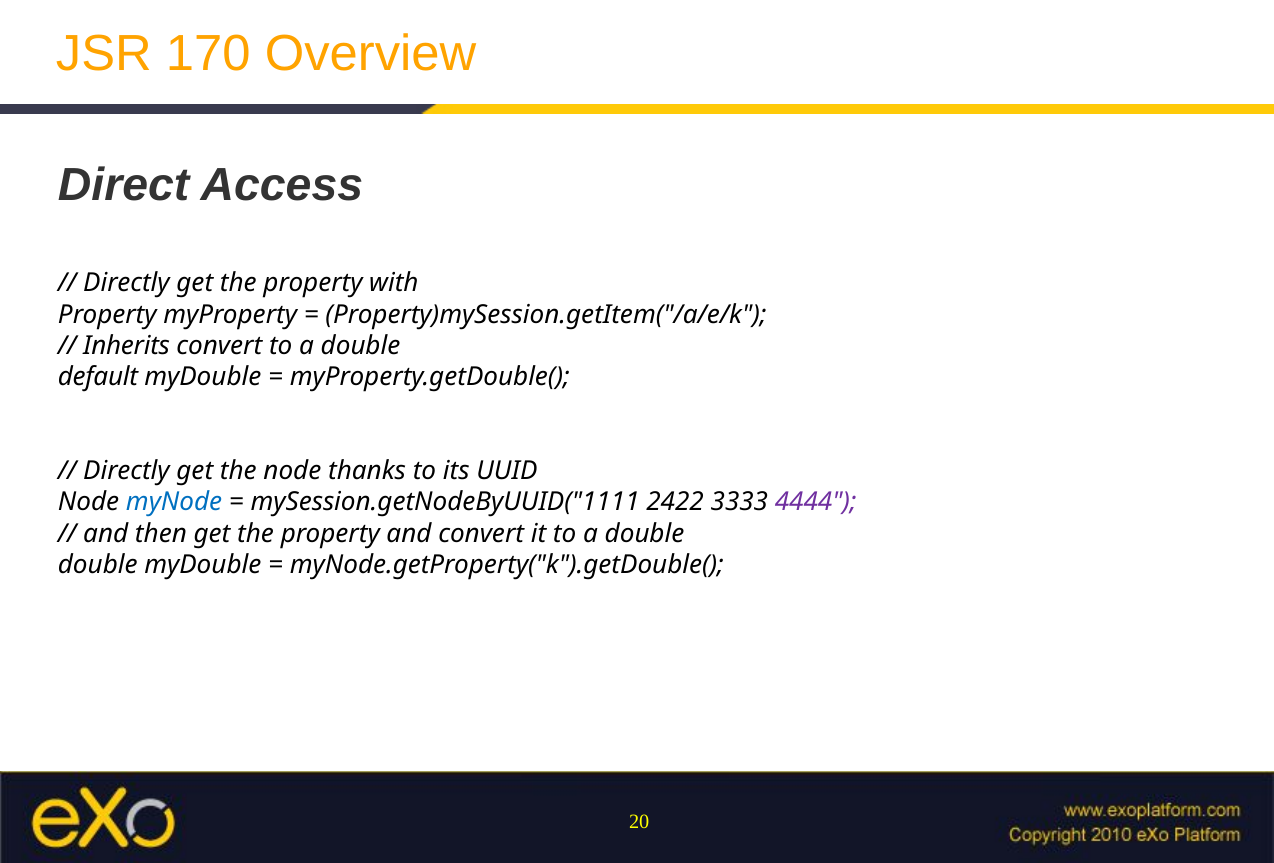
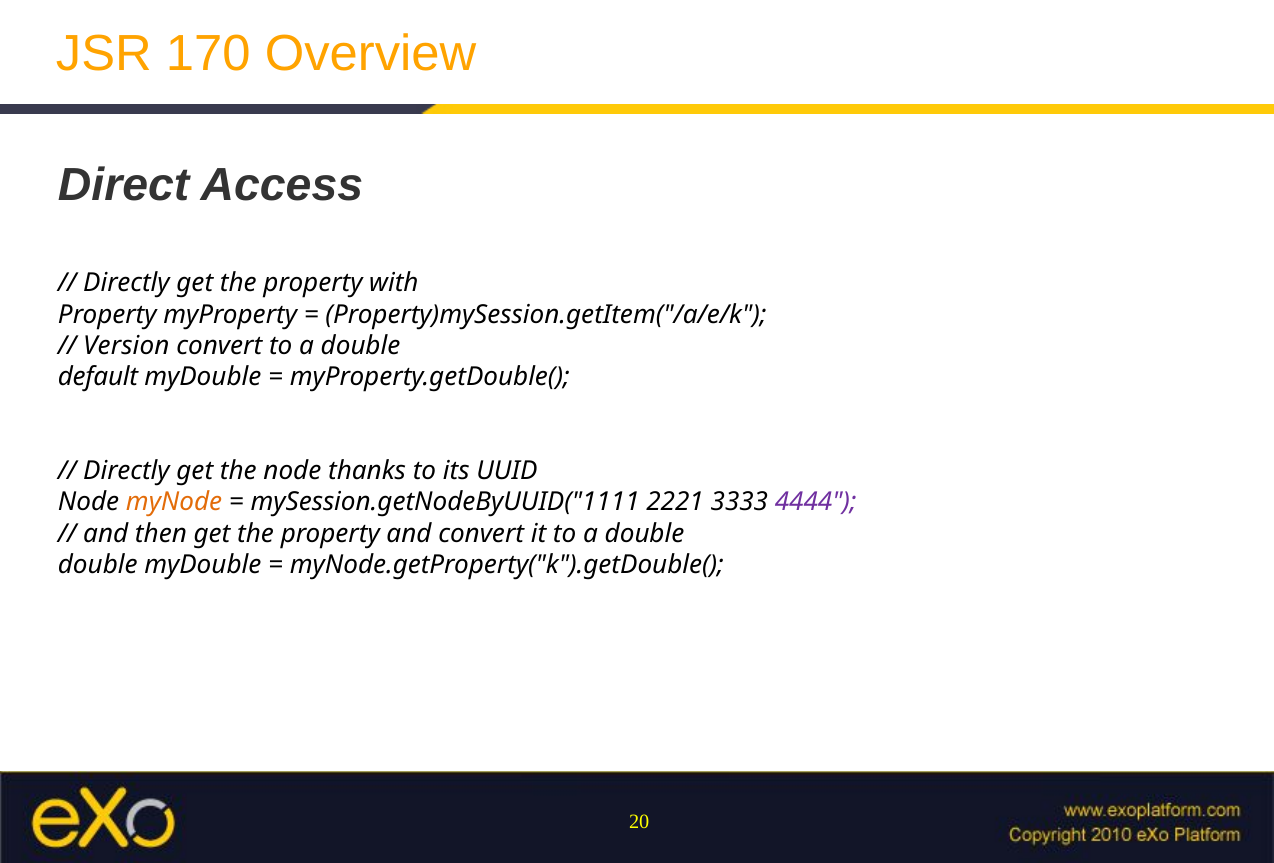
Inherits: Inherits -> Version (126, 346)
myNode colour: blue -> orange (174, 502)
2422: 2422 -> 2221 (675, 502)
